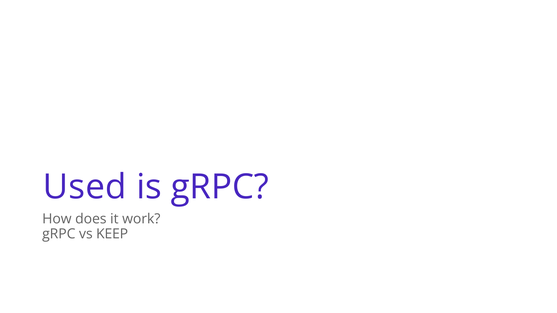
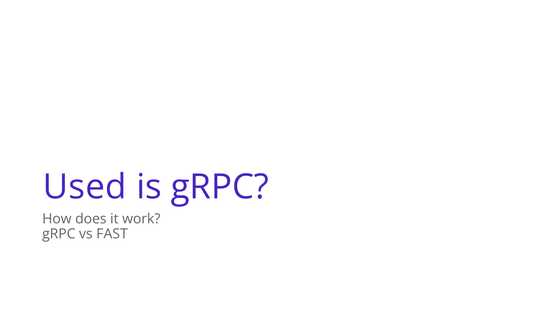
KEEP: KEEP -> FAST (112, 234)
